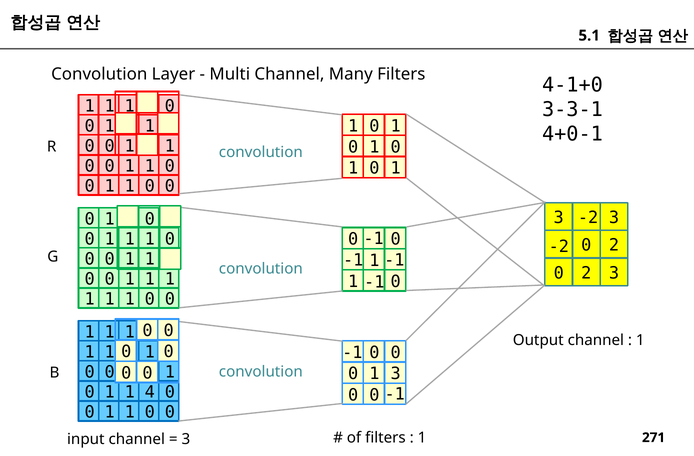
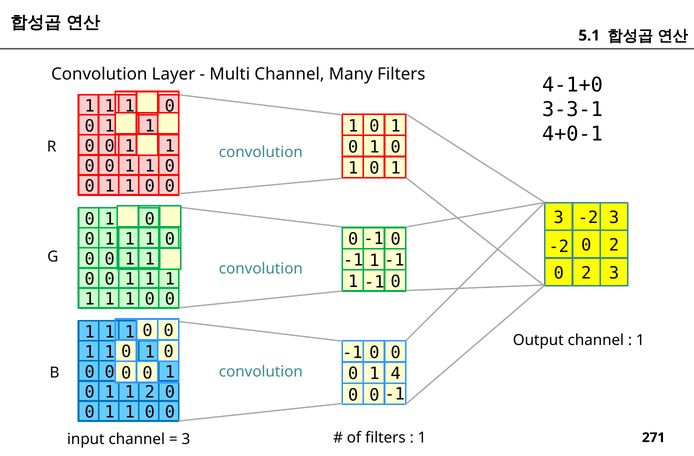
1 3: 3 -> 4 (396, 374)
1 4: 4 -> 2 (150, 392)
